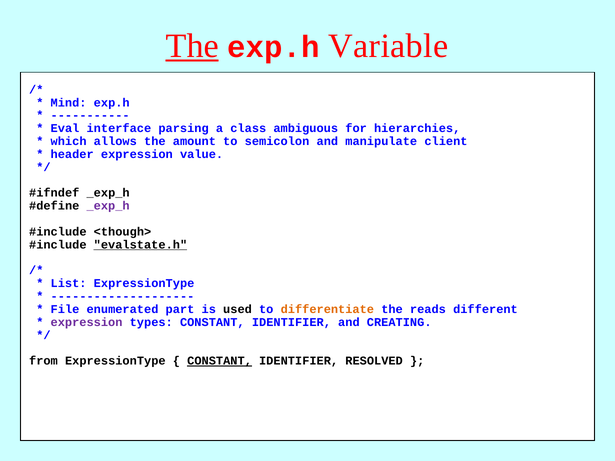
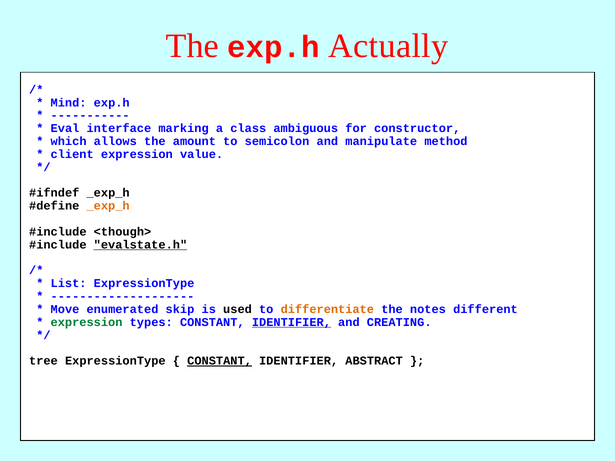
The underline: present -> none (192, 46)
Variable: Variable -> Actually (388, 46)
parsing: parsing -> marking (184, 128)
hierarchies: hierarchies -> constructor (417, 128)
client: client -> method (446, 141)
header: header -> client (72, 154)
_exp_h colour: purple -> orange (108, 206)
File: File -> Move (65, 309)
part: part -> skip (180, 309)
reads: reads -> notes (428, 309)
expression colour: purple -> green (87, 322)
IDENTIFIER underline: none -> present (291, 322)
from: from -> tree (43, 361)
RESOLVED: RESOLVED -> ABSTRACT (374, 361)
